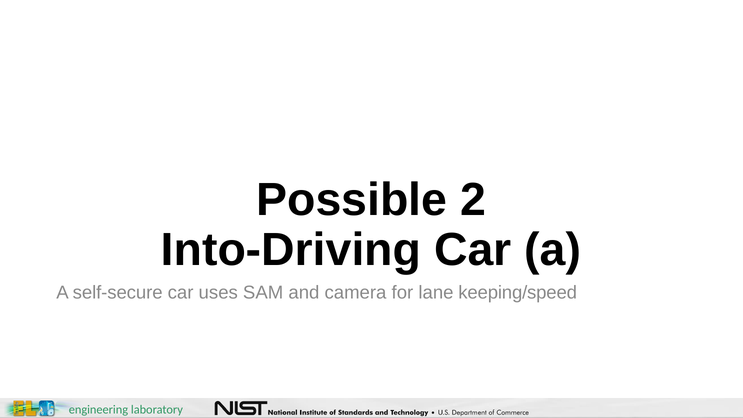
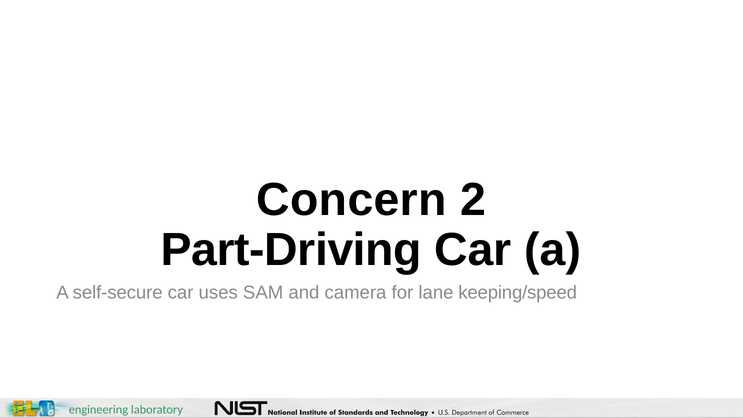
Possible: Possible -> Concern (352, 200)
Into-Driving: Into-Driving -> Part-Driving (291, 250)
